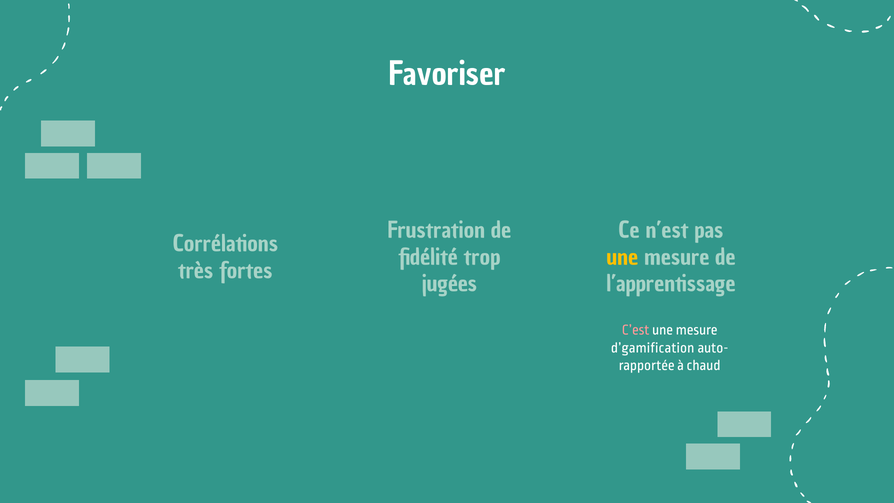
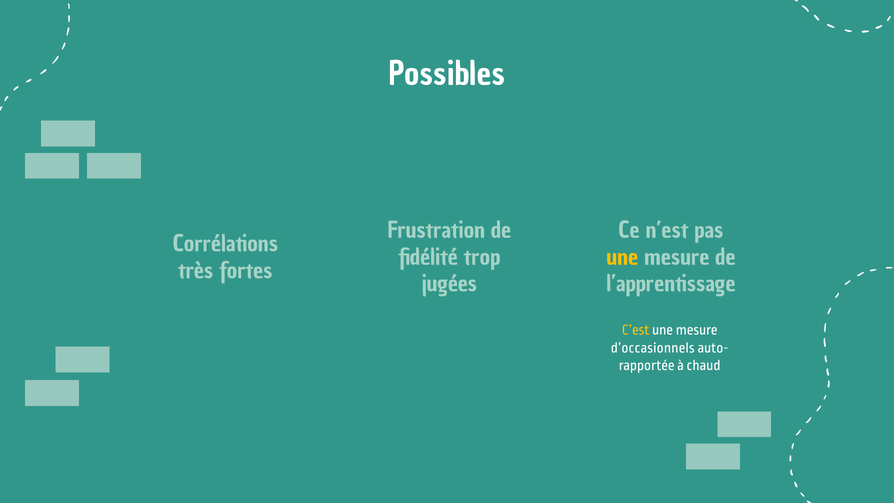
Favoriser: Favoriser -> Possibles (447, 74)
C’est colour: pink -> yellow (636, 330)
d’gamification: d’gamification -> d’occasionnels (653, 348)
